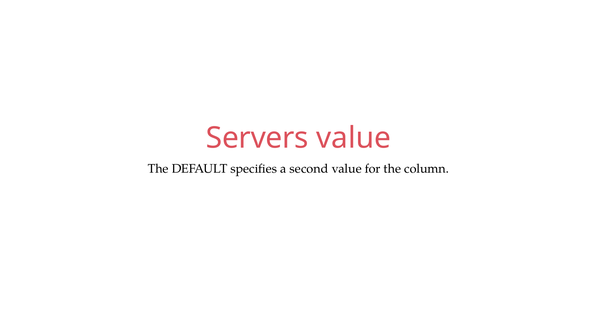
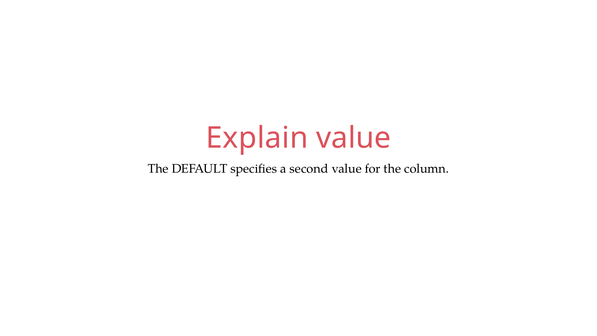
Servers: Servers -> Explain (257, 138)
